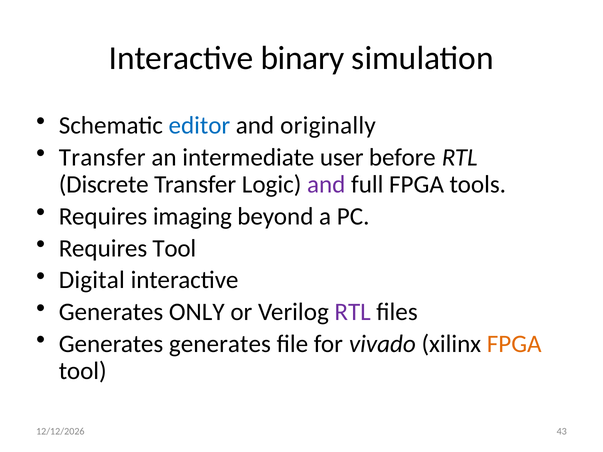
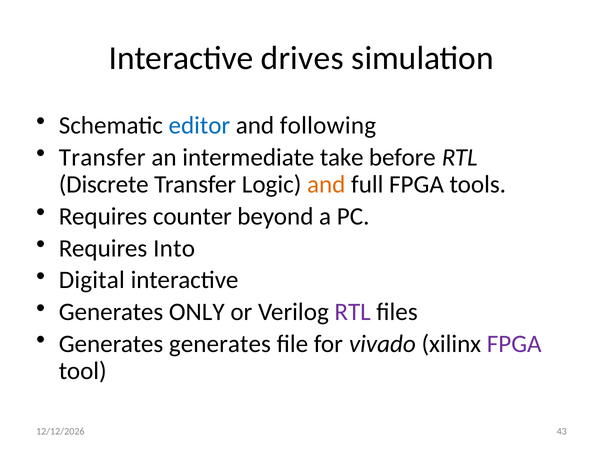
binary: binary -> drives (302, 58)
originally: originally -> following (328, 125)
user: user -> take (342, 157)
and colour: purple -> orange (326, 184)
imaging: imaging -> counter (192, 216)
Requires Tool: Tool -> Into (174, 248)
FPGA colour: orange -> purple (514, 344)
